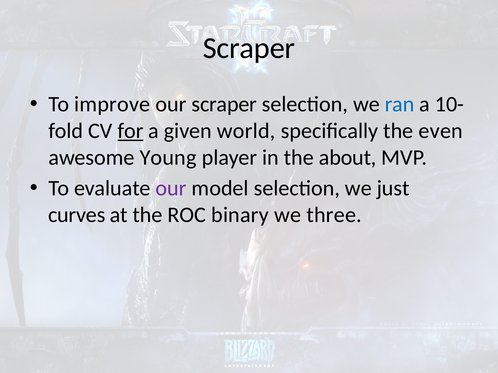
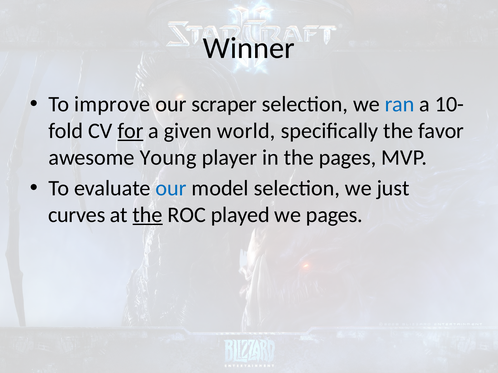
Scraper: Scraper -> Winner (249, 48)
even: even -> favor (441, 131)
the about: about -> pages (348, 158)
our colour: purple -> blue (171, 189)
the underline: none -> present (148, 215)
binary: binary -> played (240, 215)
we three: three -> pages (334, 215)
